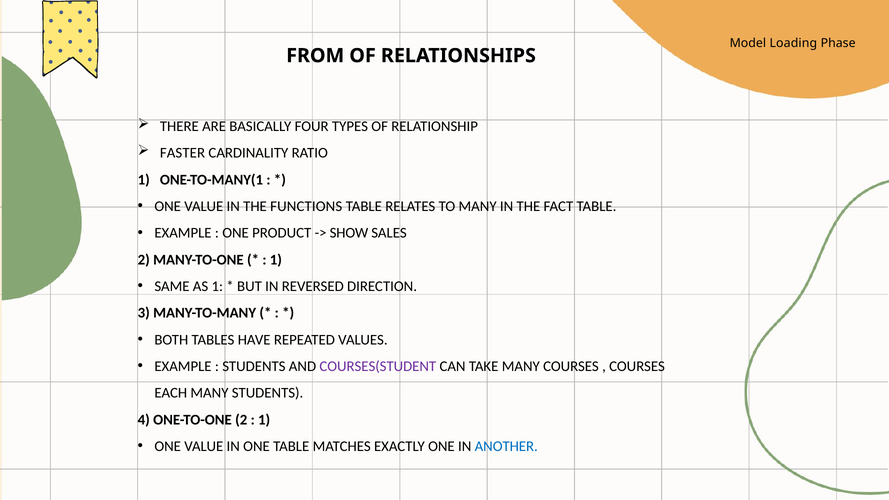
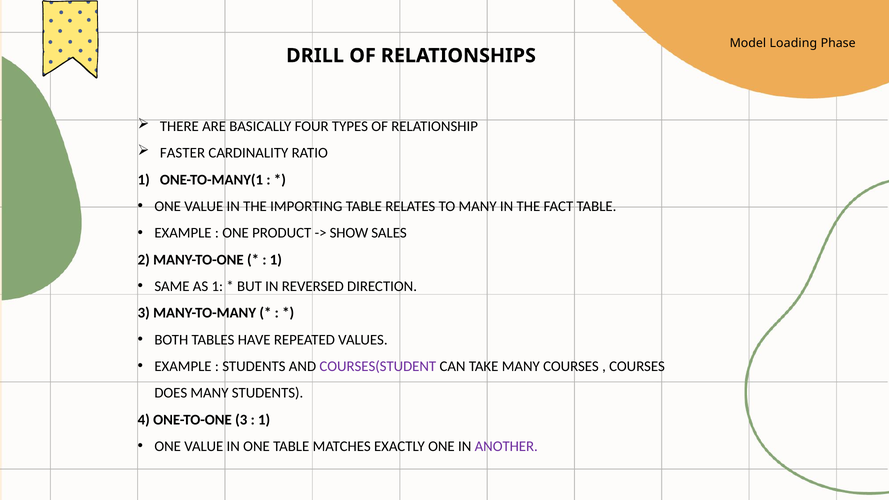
FROM: FROM -> DRILL (315, 56)
FUNCTIONS: FUNCTIONS -> IMPORTING (306, 206)
EACH: EACH -> DOES (171, 393)
ONE-TO-ONE 2: 2 -> 3 (241, 420)
ANOTHER colour: blue -> purple (506, 446)
